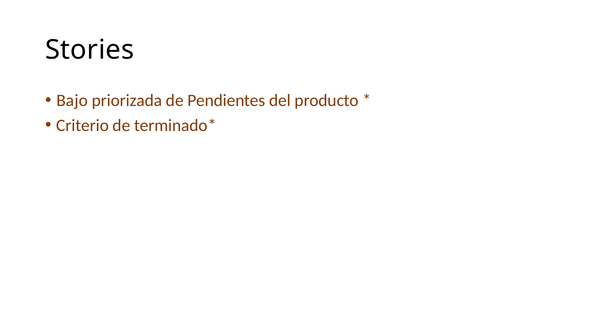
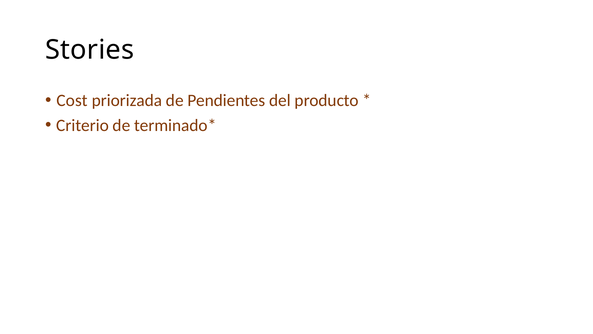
Bajo: Bajo -> Cost (72, 100)
